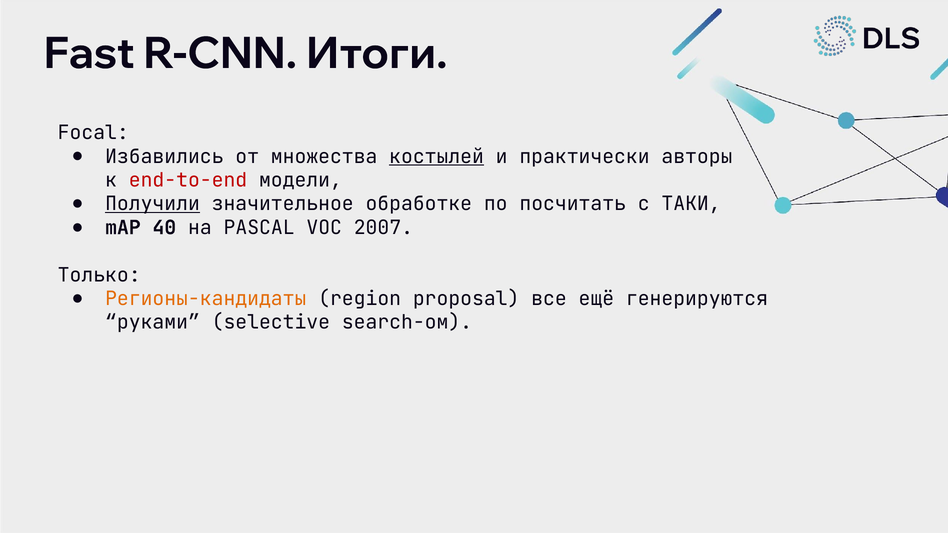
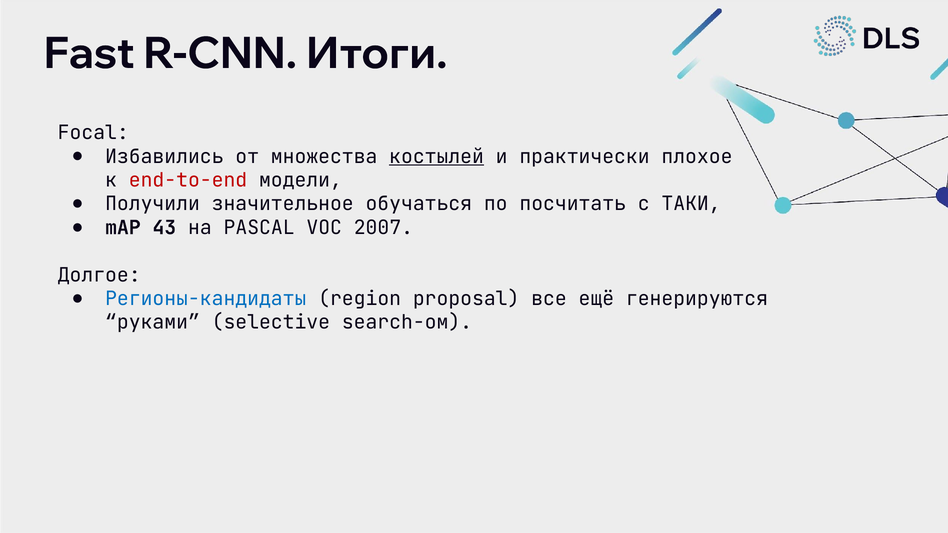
авторы: авторы -> плохое (697, 157)
Получили underline: present -> none (152, 204)
обработке: обработке -> обучаться (419, 204)
40: 40 -> 43 (164, 228)
Только: Только -> Долгое (99, 275)
Регионы-кандидаты colour: orange -> blue (206, 299)
